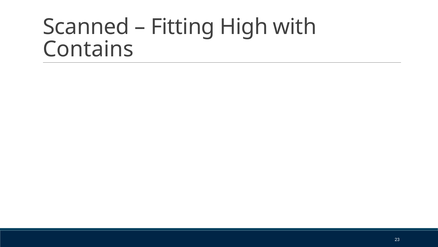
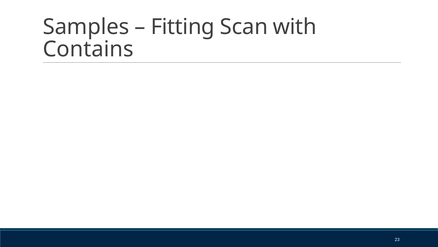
Scanned: Scanned -> Samples (86, 27)
High: High -> Scan (244, 27)
